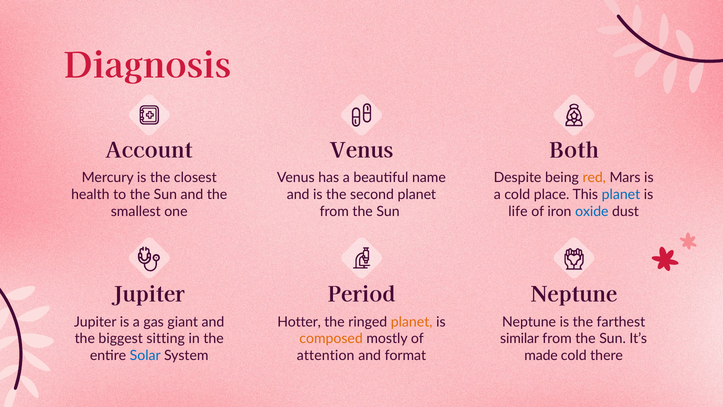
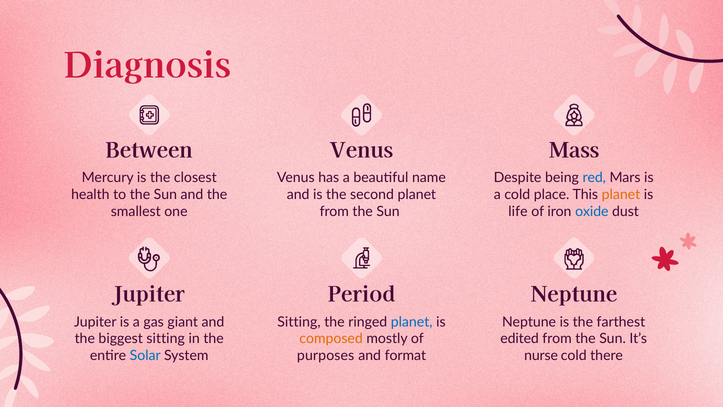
Account: Account -> Between (149, 151)
Both: Both -> Mass (574, 151)
red colour: orange -> blue (594, 178)
planet colour: blue -> orange (621, 194)
Hotter: Hotter -> Sitting (299, 322)
planet colour: orange -> blue (412, 322)
similar: similar -> edited (520, 339)
attention: attention -> purposes (326, 355)
made: made -> nurse (541, 355)
